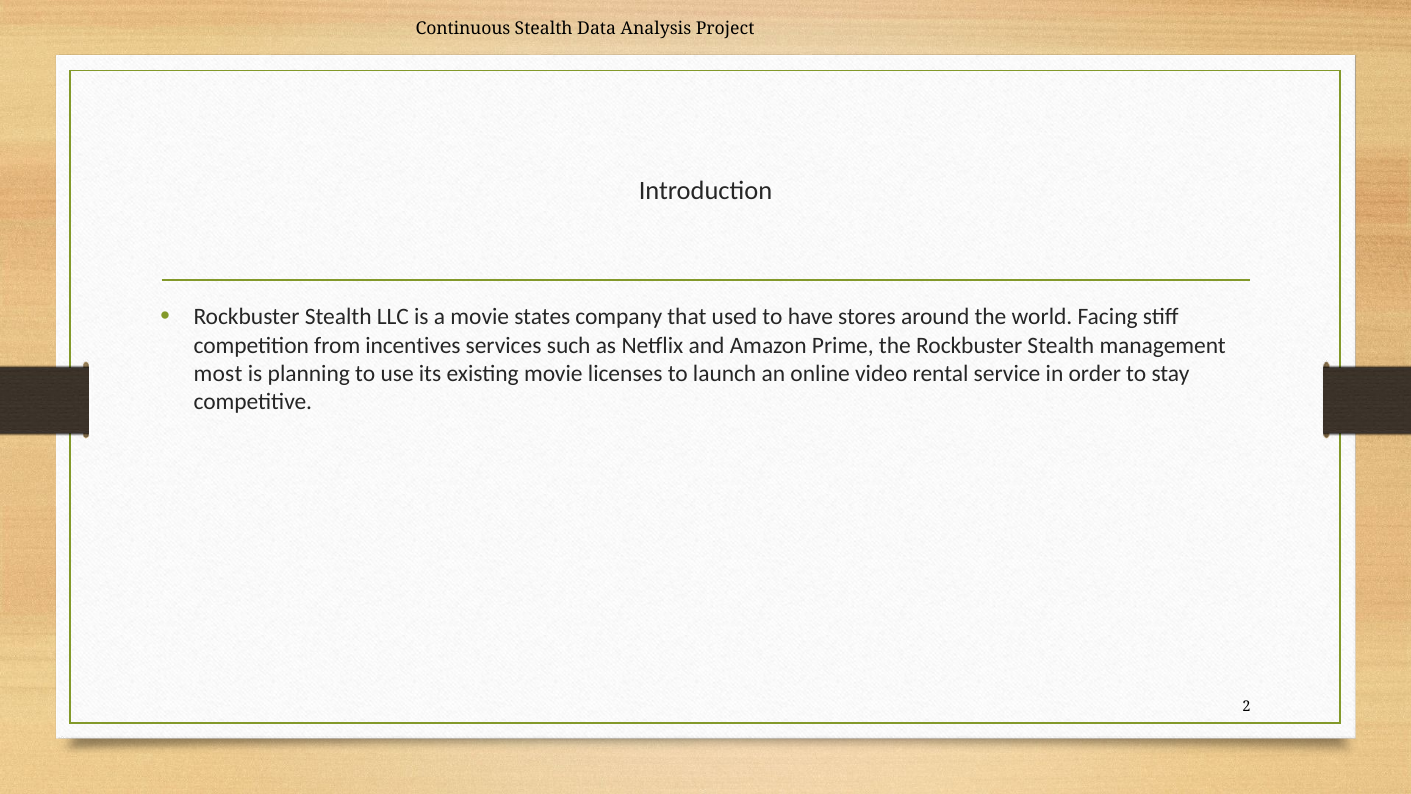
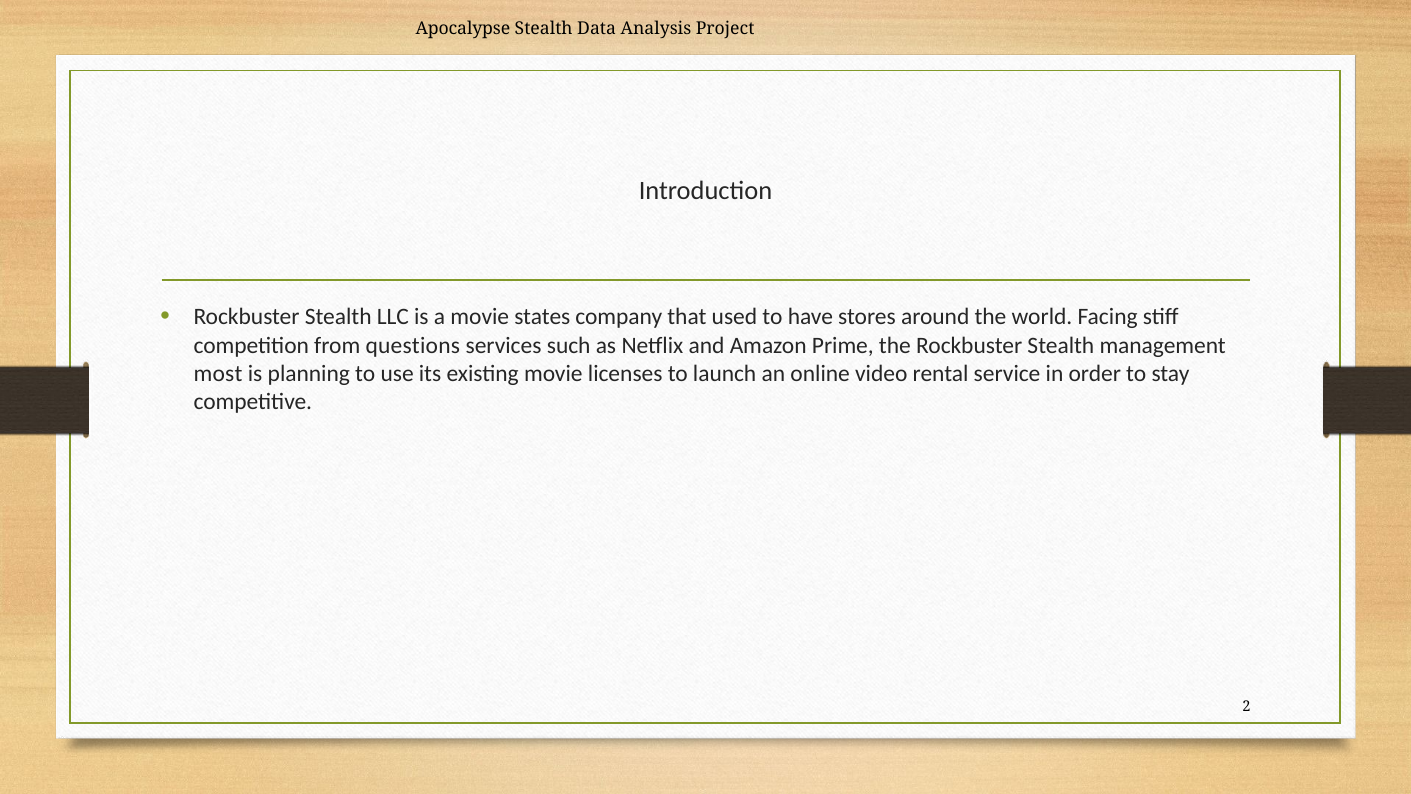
Continuous: Continuous -> Apocalypse (463, 29)
incentives: incentives -> questions (413, 345)
